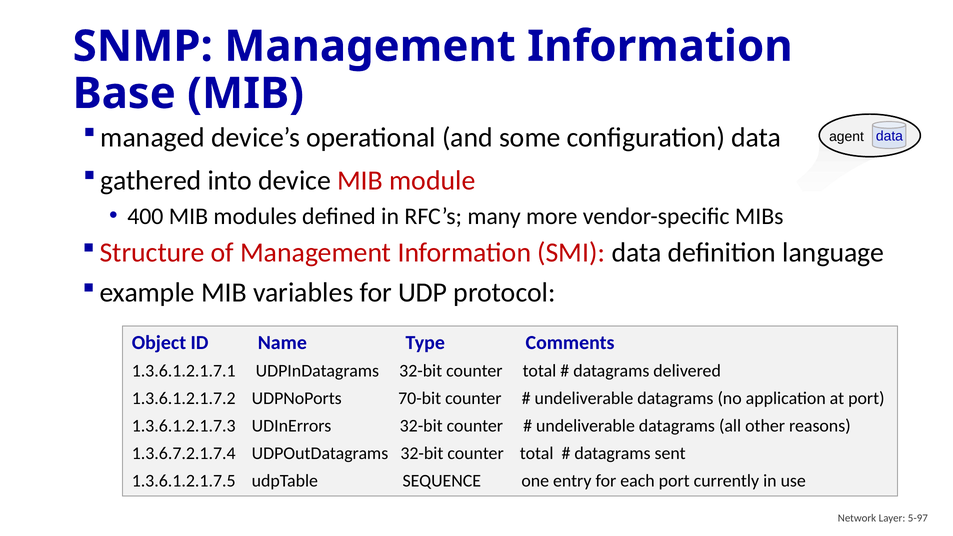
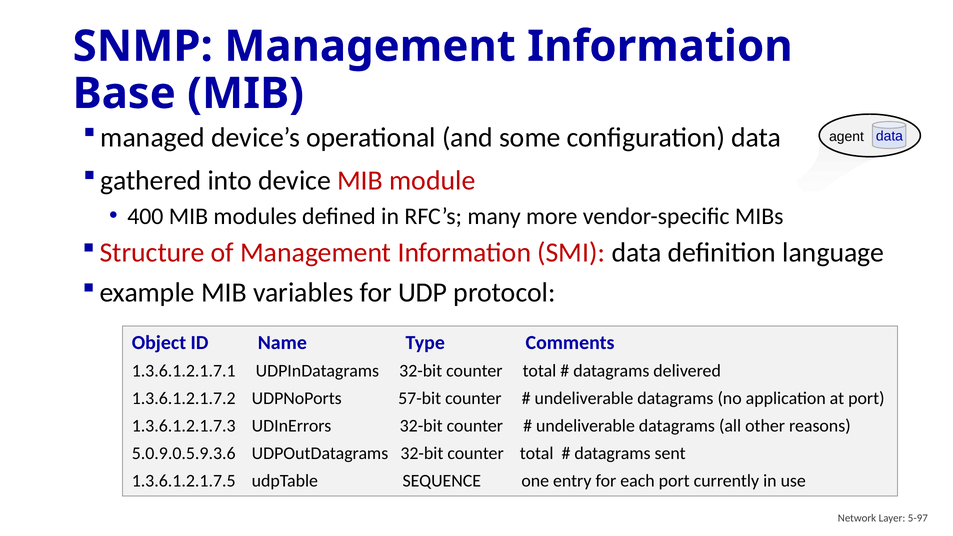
70-bit: 70-bit -> 57-bit (420, 398)
1.3.6.7.2.1.7.4: 1.3.6.7.2.1.7.4 -> 5.0.9.0.5.9.3.6 (184, 453)
